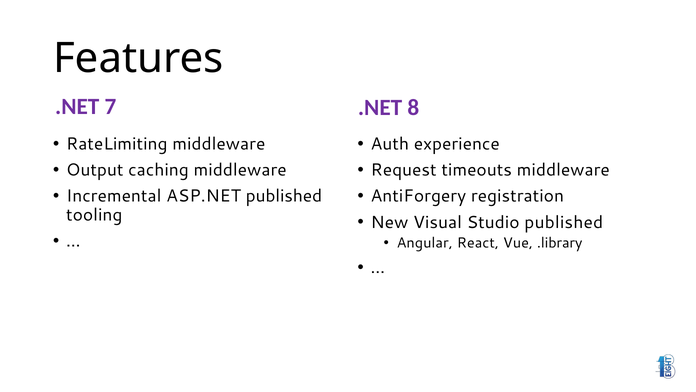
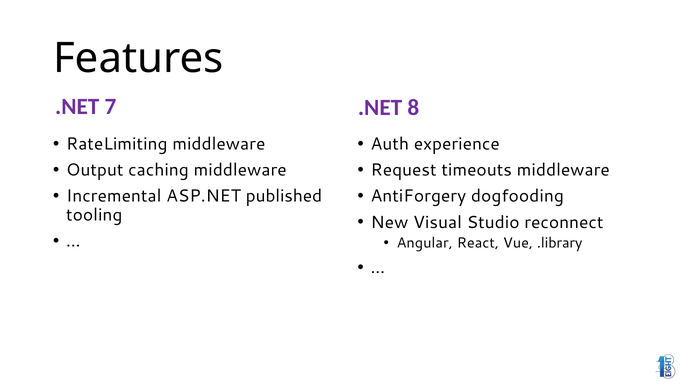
registration: registration -> dogfooding (517, 196)
Studio published: published -> reconnect (564, 222)
